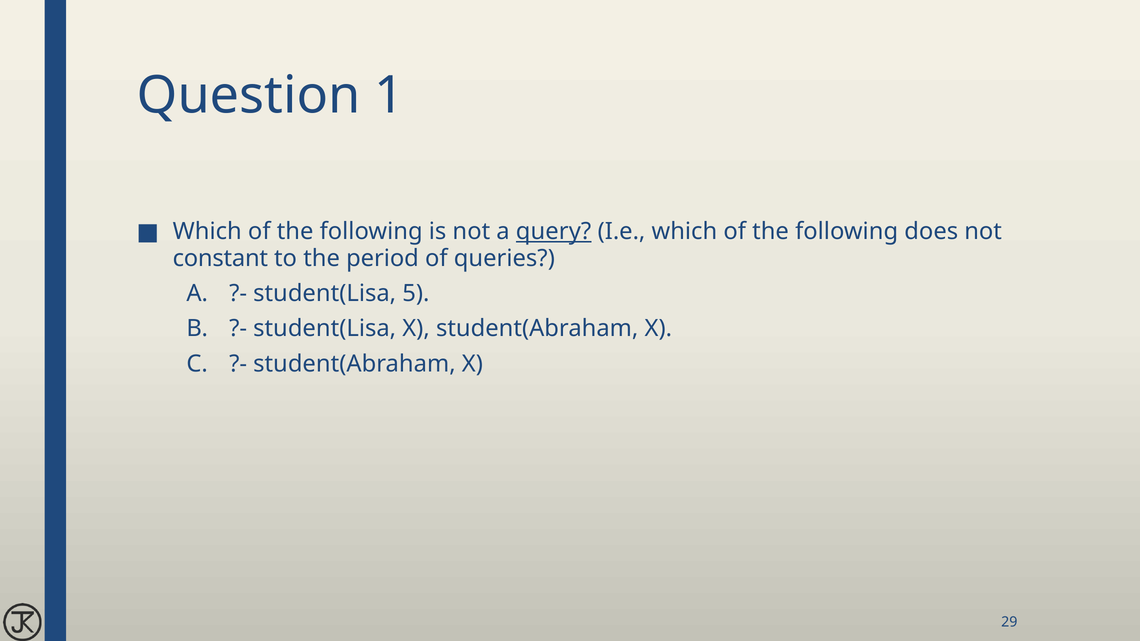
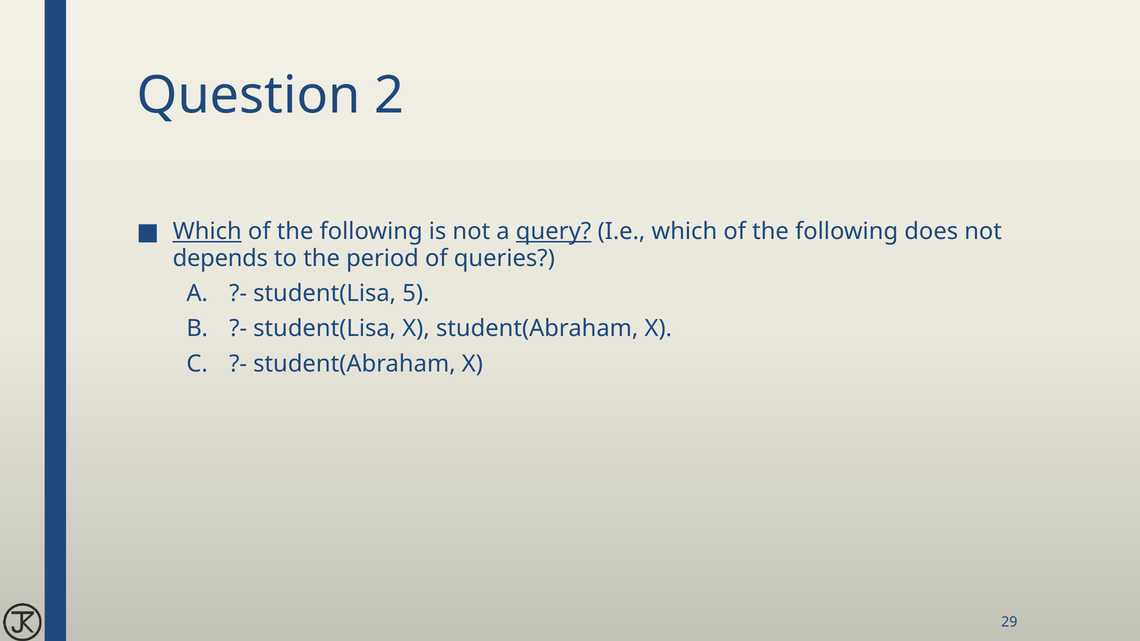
1: 1 -> 2 (389, 96)
Which underline: none -> present (207, 232)
constant: constant -> depends (220, 258)
